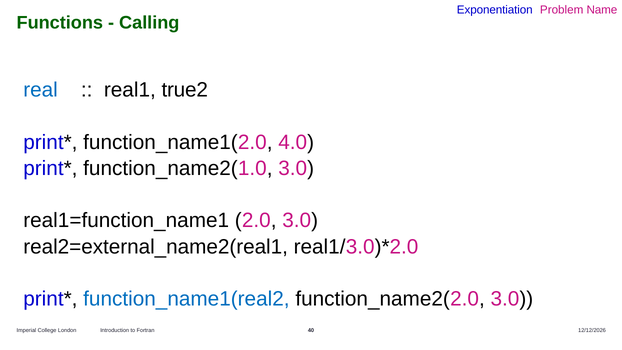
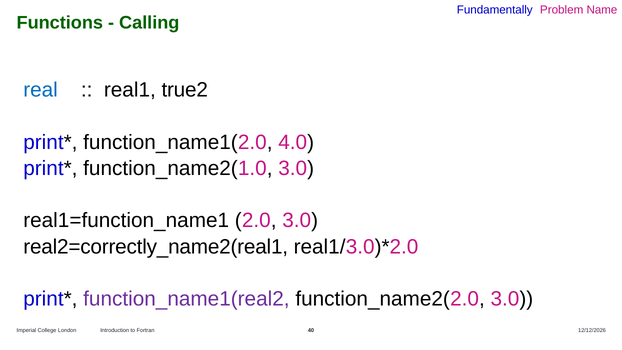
Exponentiation: Exponentiation -> Fundamentally (495, 10)
real2=external_name2(real1: real2=external_name2(real1 -> real2=correctly_name2(real1 (156, 247)
function_name1(real2 colour: blue -> purple (186, 299)
